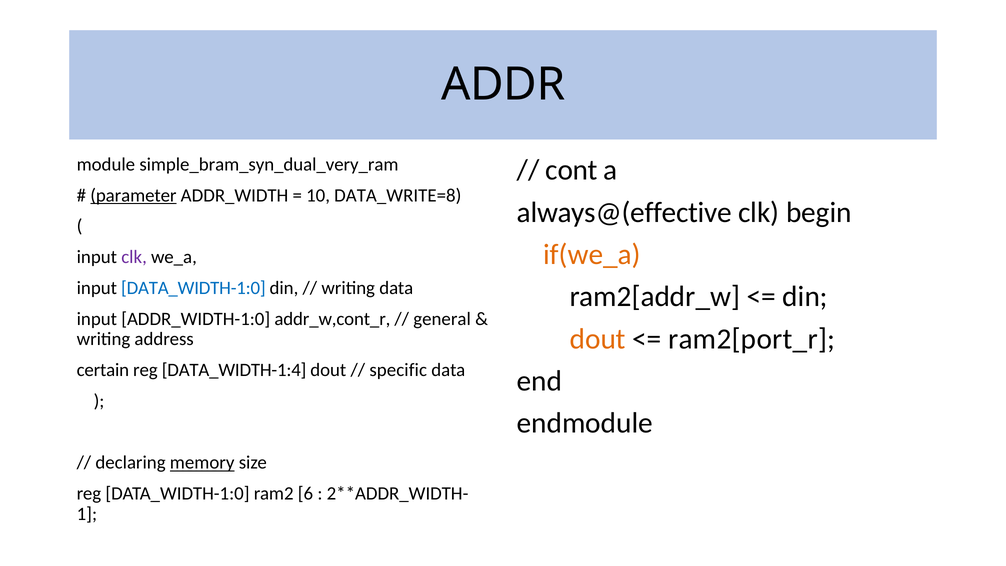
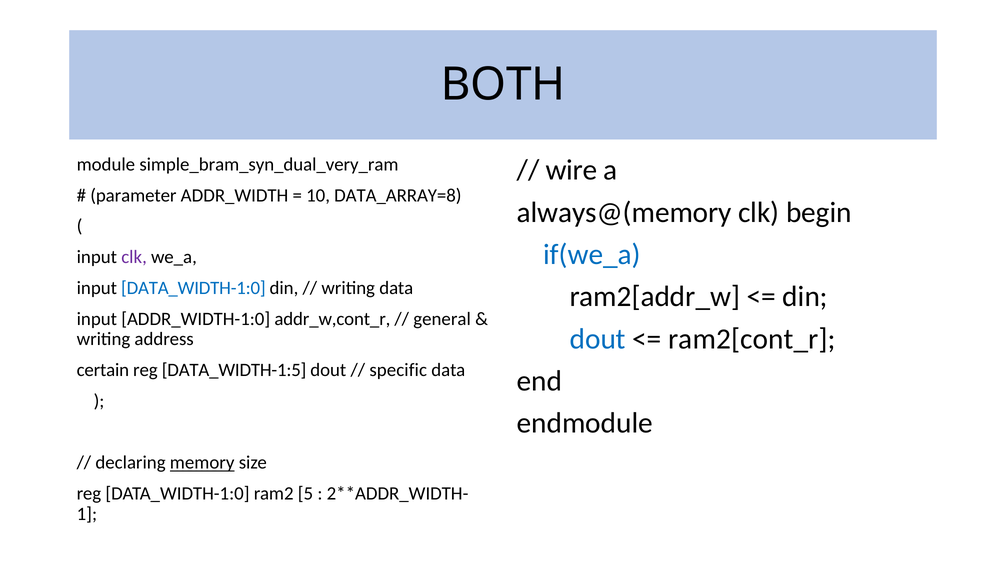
ADDR: ADDR -> BOTH (503, 85)
cont: cont -> wire (572, 170)
parameter underline: present -> none (133, 195)
DATA_WRITE=8: DATA_WRITE=8 -> DATA_ARRAY=8 (398, 195)
always@(effective: always@(effective -> always@(memory (624, 212)
if(we_a colour: orange -> blue (592, 254)
dout colour: orange -> blue (598, 339)
ram2[port_r: ram2[port_r -> ram2[cont_r (752, 339)
DATA_WIDTH-1:4: DATA_WIDTH-1:4 -> DATA_WIDTH-1:5 (234, 370)
6: 6 -> 5 (305, 493)
